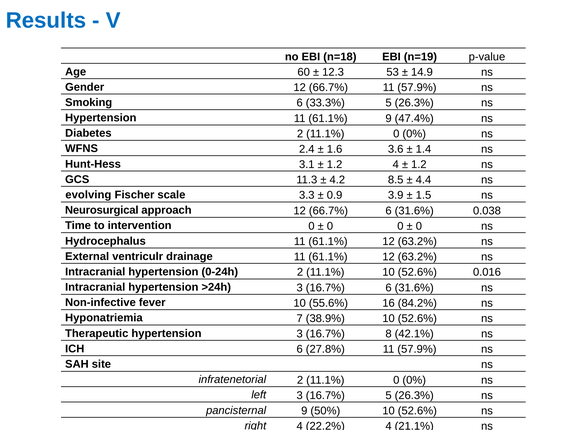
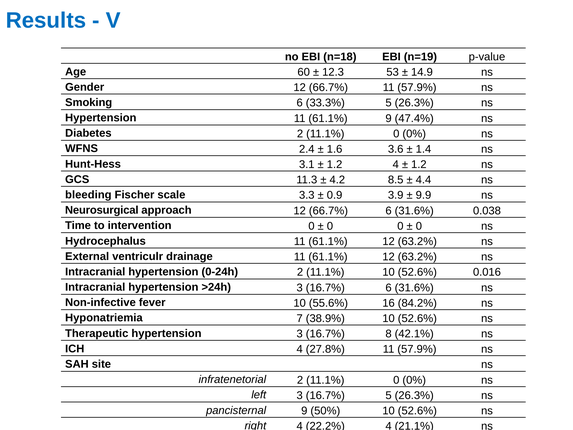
evolving: evolving -> bleeding (88, 195)
1.5: 1.5 -> 9.9 (423, 195)
ICH 6: 6 -> 4 (300, 349)
